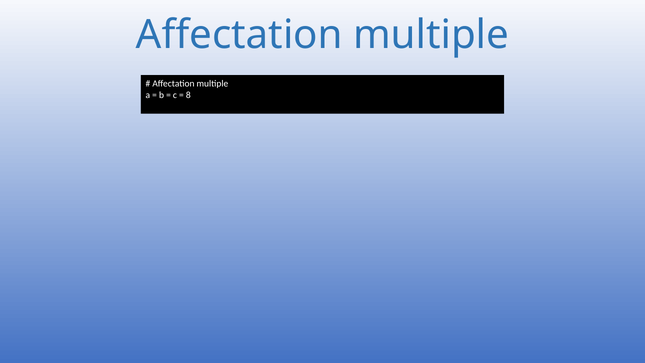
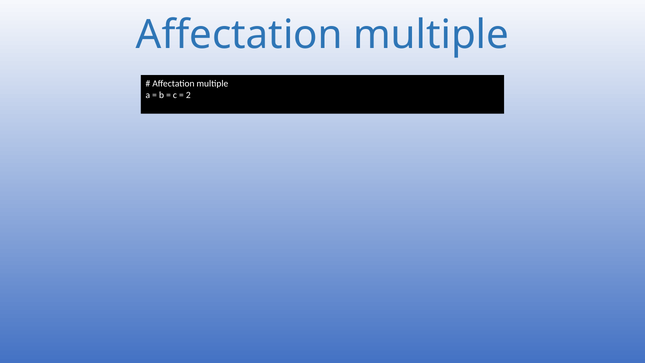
8: 8 -> 2 (188, 95)
